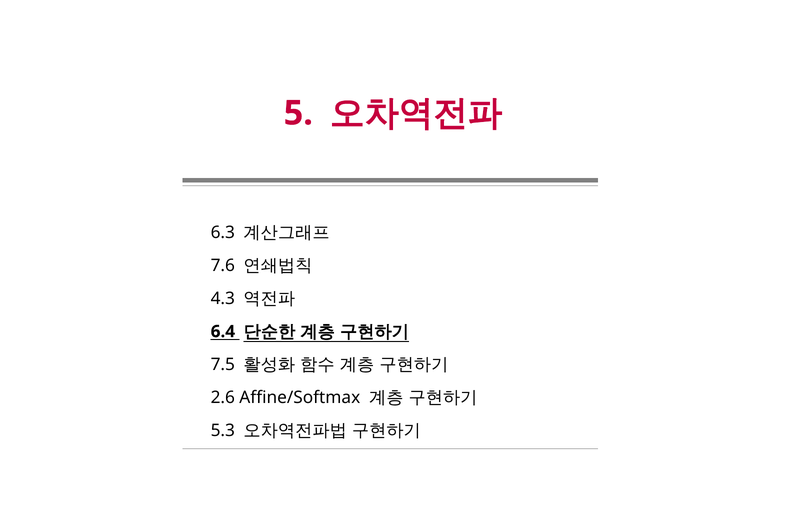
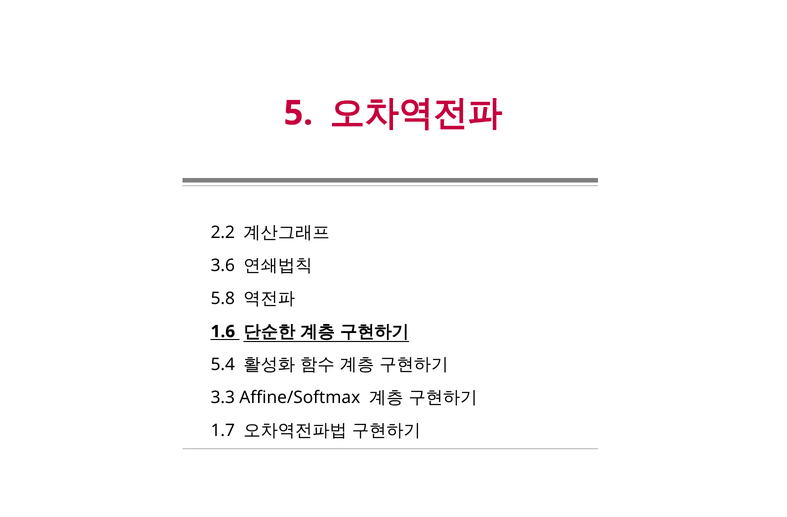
6.3: 6.3 -> 2.2 (223, 233)
7.6: 7.6 -> 3.6 (223, 266)
4.3: 4.3 -> 5.8 (223, 299)
6.4: 6.4 -> 1.6 (223, 331)
7.5: 7.5 -> 5.4 (223, 364)
2.6: 2.6 -> 3.3 (223, 397)
5.3: 5.3 -> 1.7 (223, 430)
